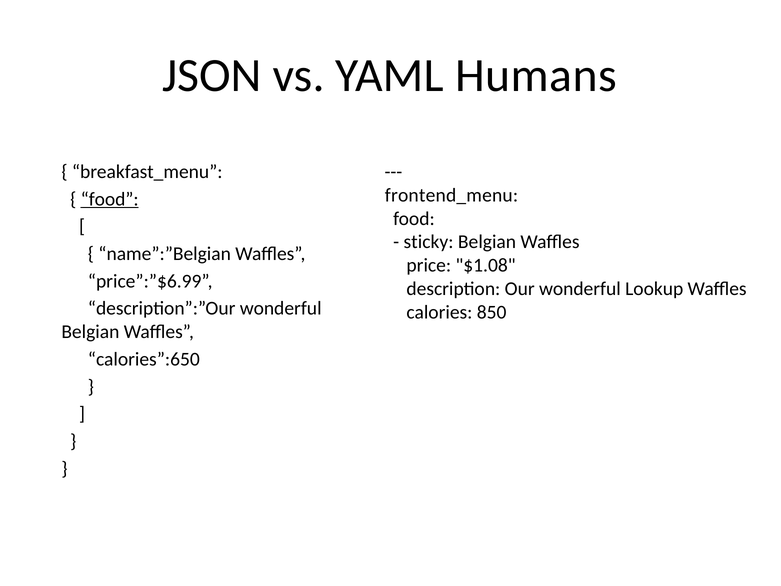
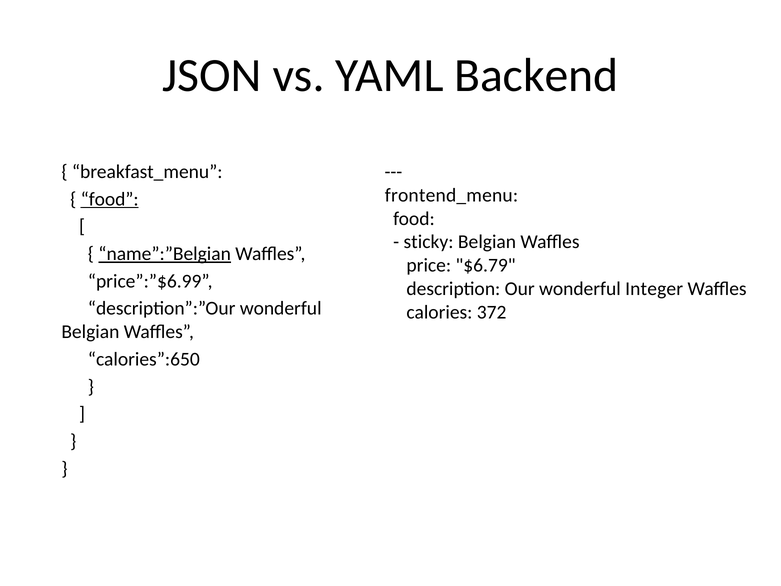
Humans: Humans -> Backend (536, 76)
name”:”Belgian underline: none -> present (165, 254)
$1.08: $1.08 -> $6.79 (486, 265)
Lookup: Lookup -> Integer (654, 289)
850: 850 -> 372 (492, 312)
